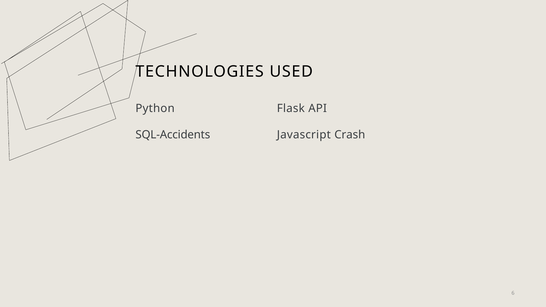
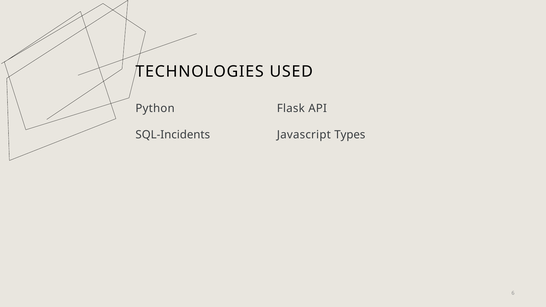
SQL-Accidents: SQL-Accidents -> SQL-Incidents (173, 135)
Crash: Crash -> Types (350, 135)
